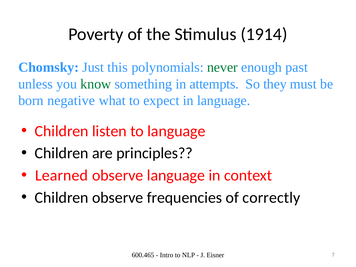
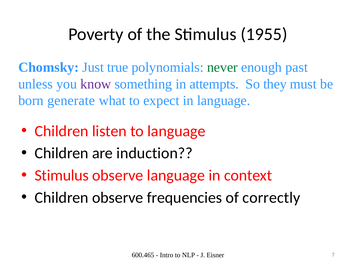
1914: 1914 -> 1955 (264, 34)
this: this -> true (118, 67)
know colour: green -> purple (96, 84)
negative: negative -> generate (71, 101)
principles: principles -> induction (155, 153)
Learned: Learned -> Stimulus (62, 175)
